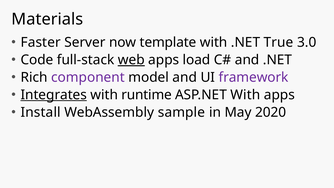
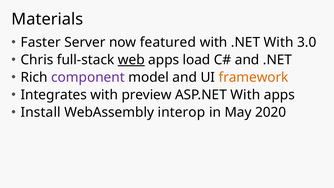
template: template -> featured (168, 42)
.NET True: True -> With (279, 42)
Code: Code -> Chris (37, 60)
framework colour: purple -> orange (254, 77)
Integrates underline: present -> none (54, 95)
runtime: runtime -> preview (147, 95)
sample: sample -> interop (181, 112)
